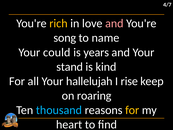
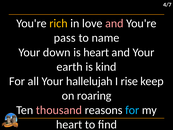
song: song -> pass (65, 38)
could: could -> down (57, 52)
is years: years -> heart (96, 52)
stand: stand -> earth (70, 67)
thousand colour: light blue -> pink (59, 110)
for colour: yellow -> light blue (132, 110)
